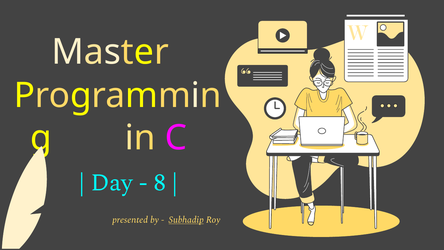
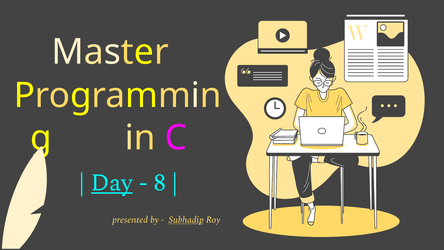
Day underline: none -> present (112, 182)
